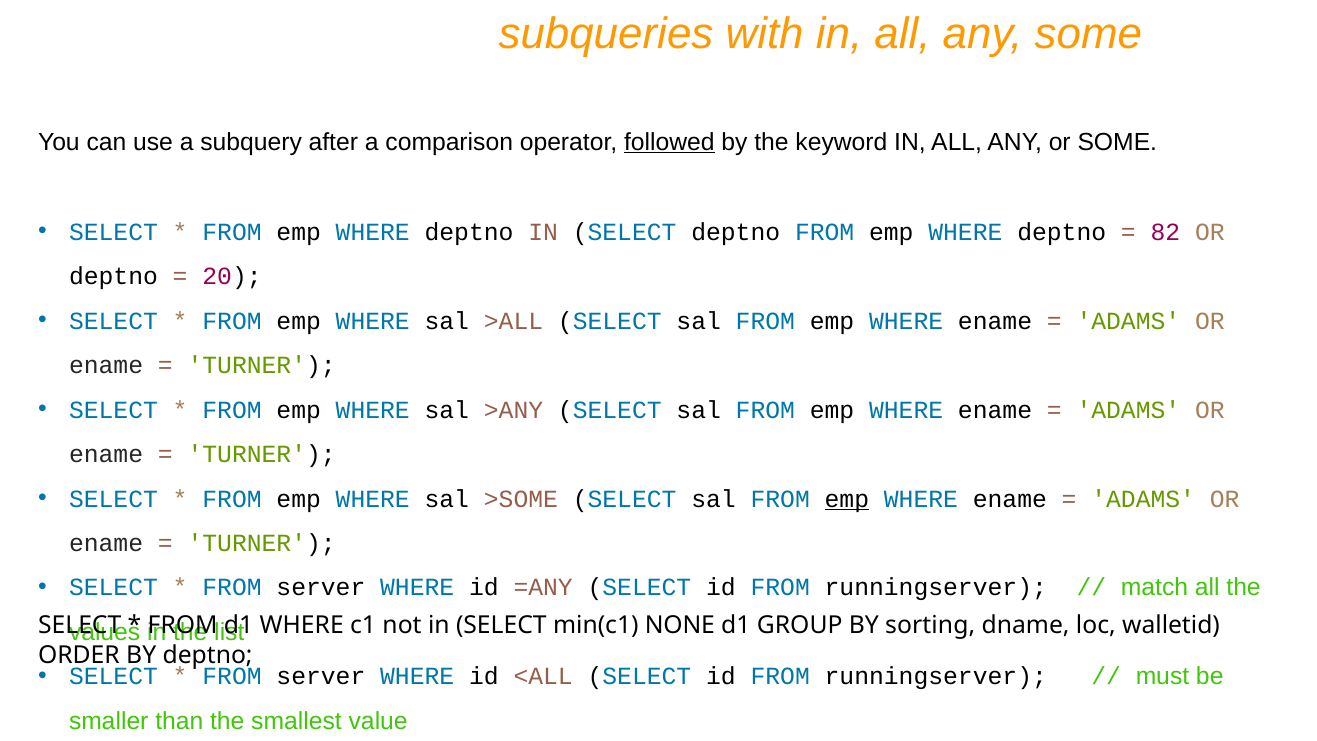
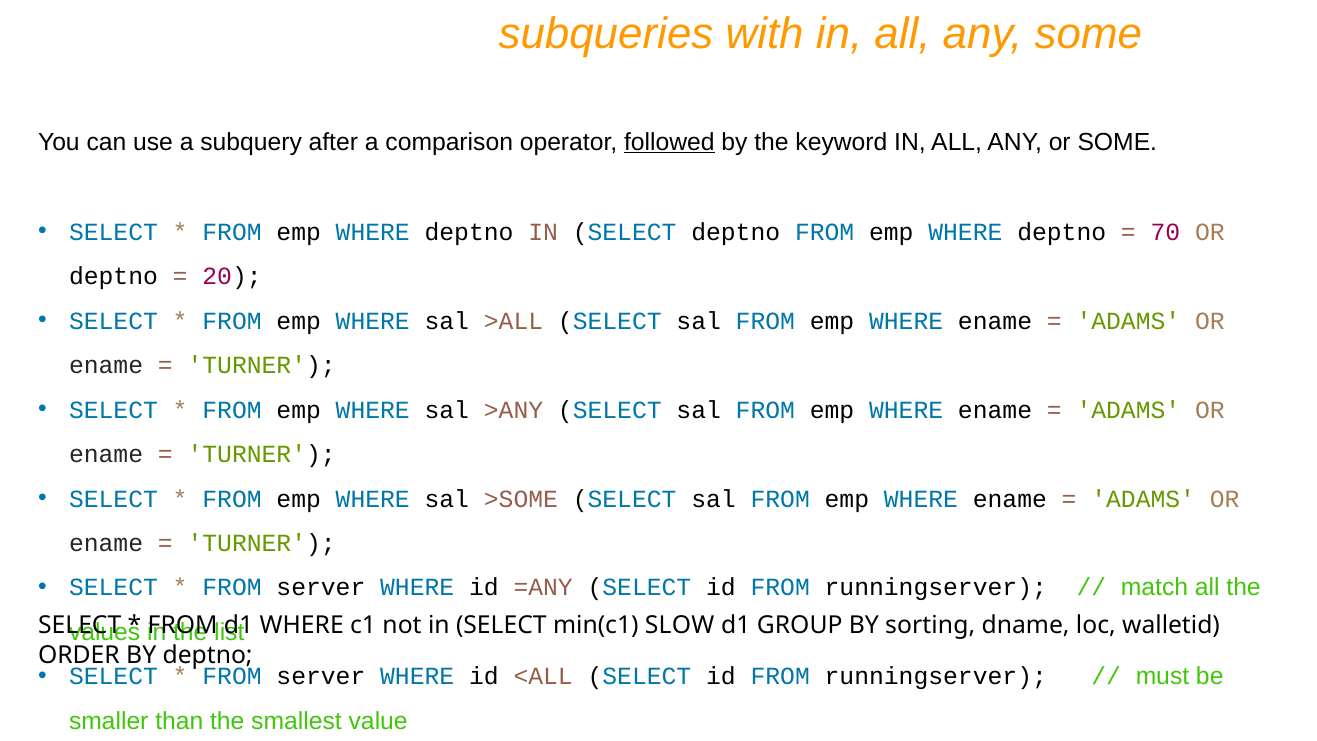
82: 82 -> 70 (1165, 232)
emp underline: present -> none (847, 499)
NONE: NONE -> SLOW (680, 625)
